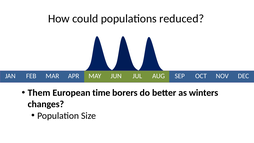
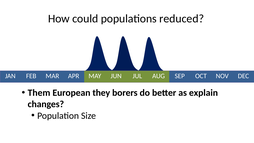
time: time -> they (101, 93)
winters: winters -> explain (203, 93)
